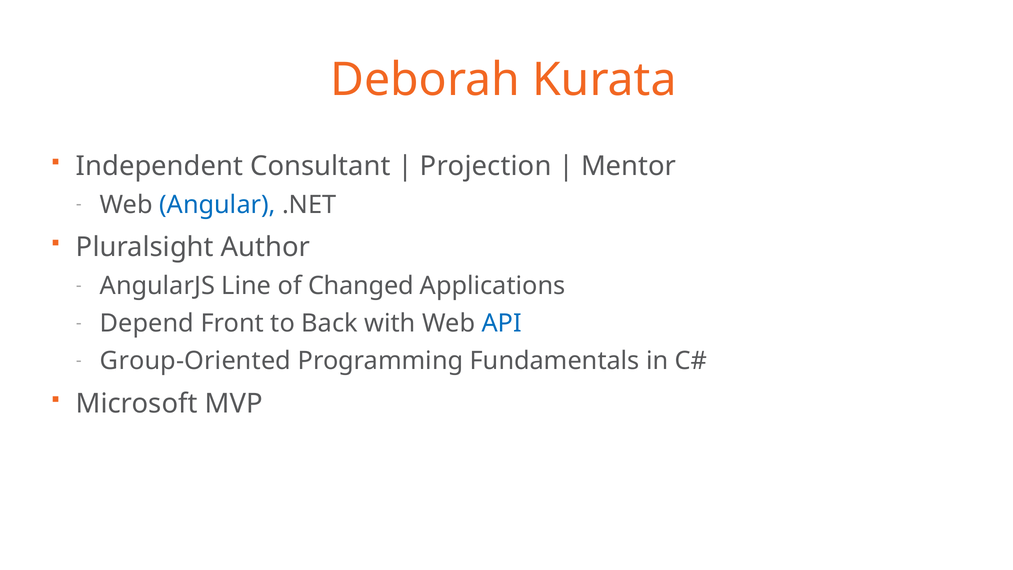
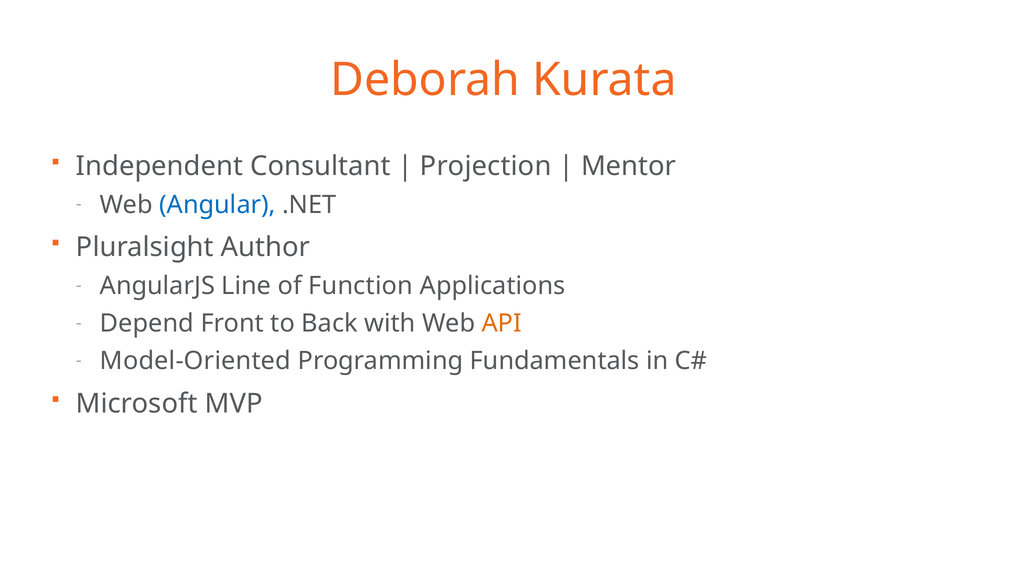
Changed: Changed -> Function (361, 286)
API colour: blue -> orange (502, 323)
Group-Oriented: Group-Oriented -> Model-Oriented (195, 361)
